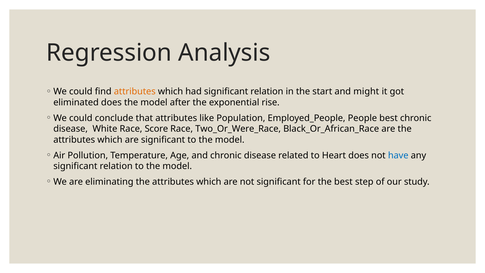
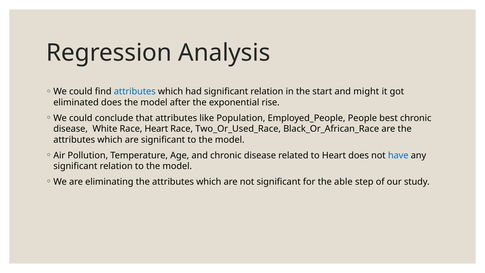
attributes colour: orange -> blue (135, 92)
Race Score: Score -> Heart (156, 129)
Two_Or_Were_Race: Two_Or_Were_Race -> Two_Or_Used_Race (238, 129)
the best: best -> able (343, 182)
